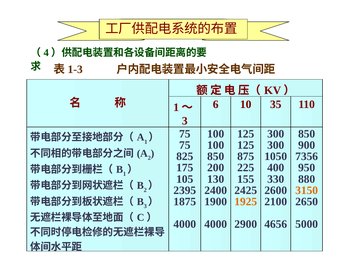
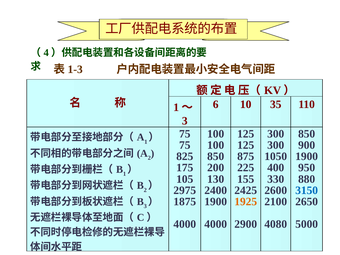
7356: 7356 -> 1900 (307, 156)
2395: 2395 -> 2975 (185, 190)
3150 colour: orange -> blue (307, 190)
4656: 4656 -> 4080 (276, 224)
